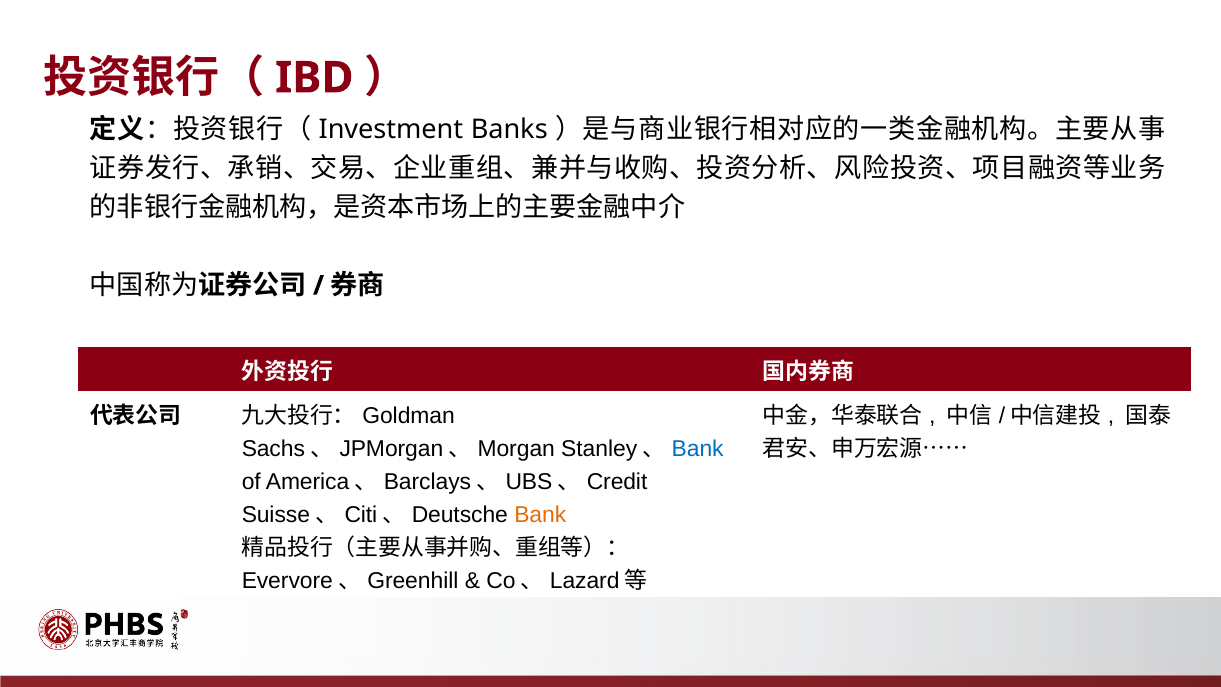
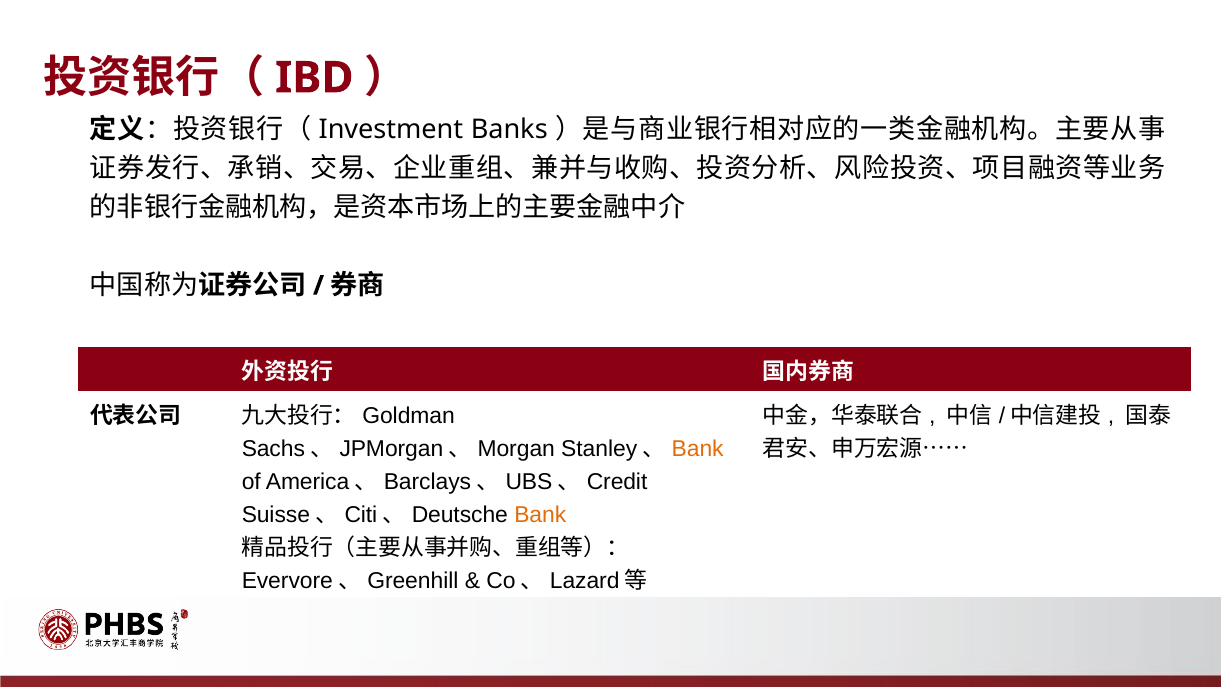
Bank colour: blue -> orange (698, 449)
